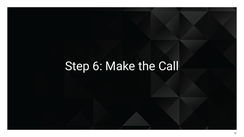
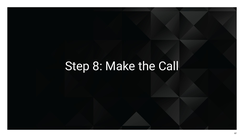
6: 6 -> 8 (97, 66)
